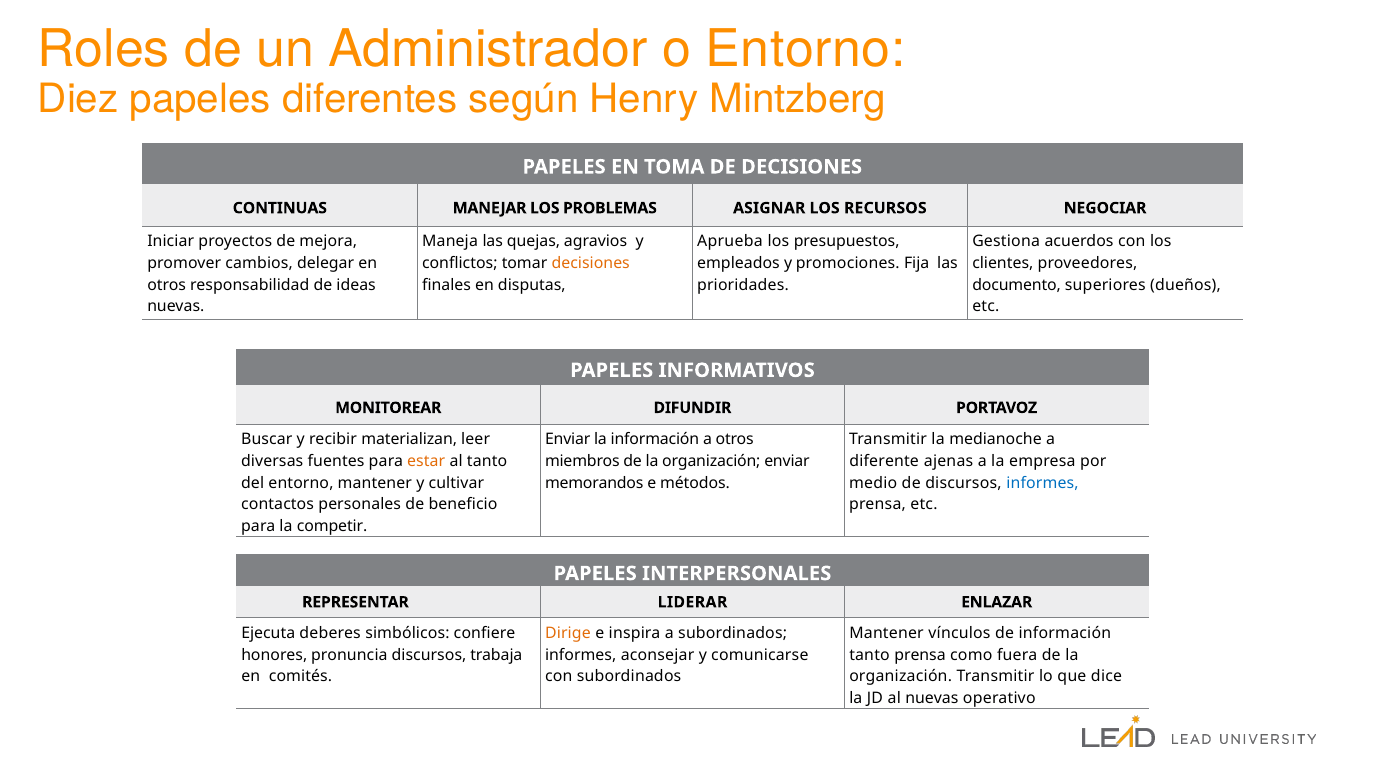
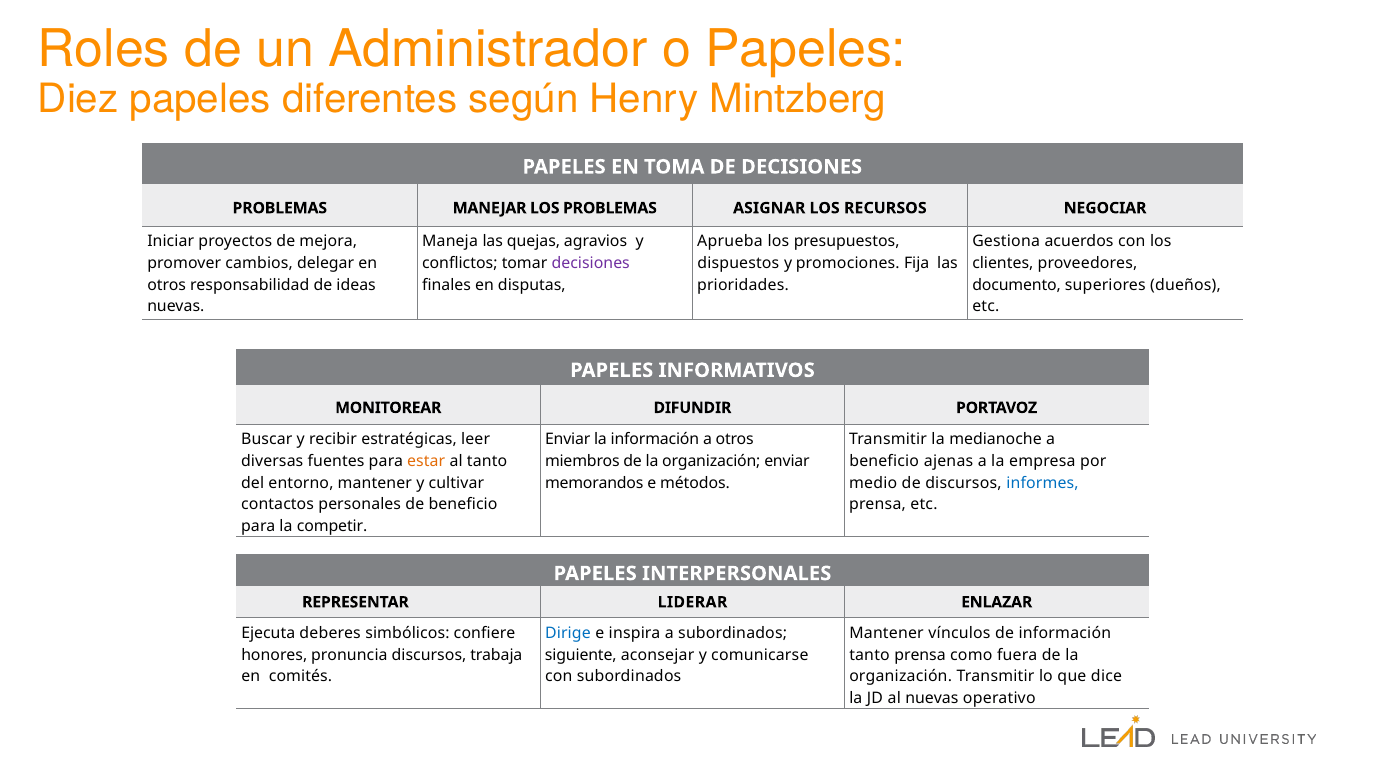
o Entorno: Entorno -> Papeles (806, 49)
CONTINUAS: CONTINUAS -> PROBLEMAS (280, 208)
decisiones colour: orange -> purple (591, 263)
empleados: empleados -> dispuestos (738, 263)
materializan: materializan -> estratégicas (409, 440)
diferente: diferente -> beneficio (884, 461)
Dirige colour: orange -> blue (568, 633)
informes: informes -> siguiente (581, 655)
